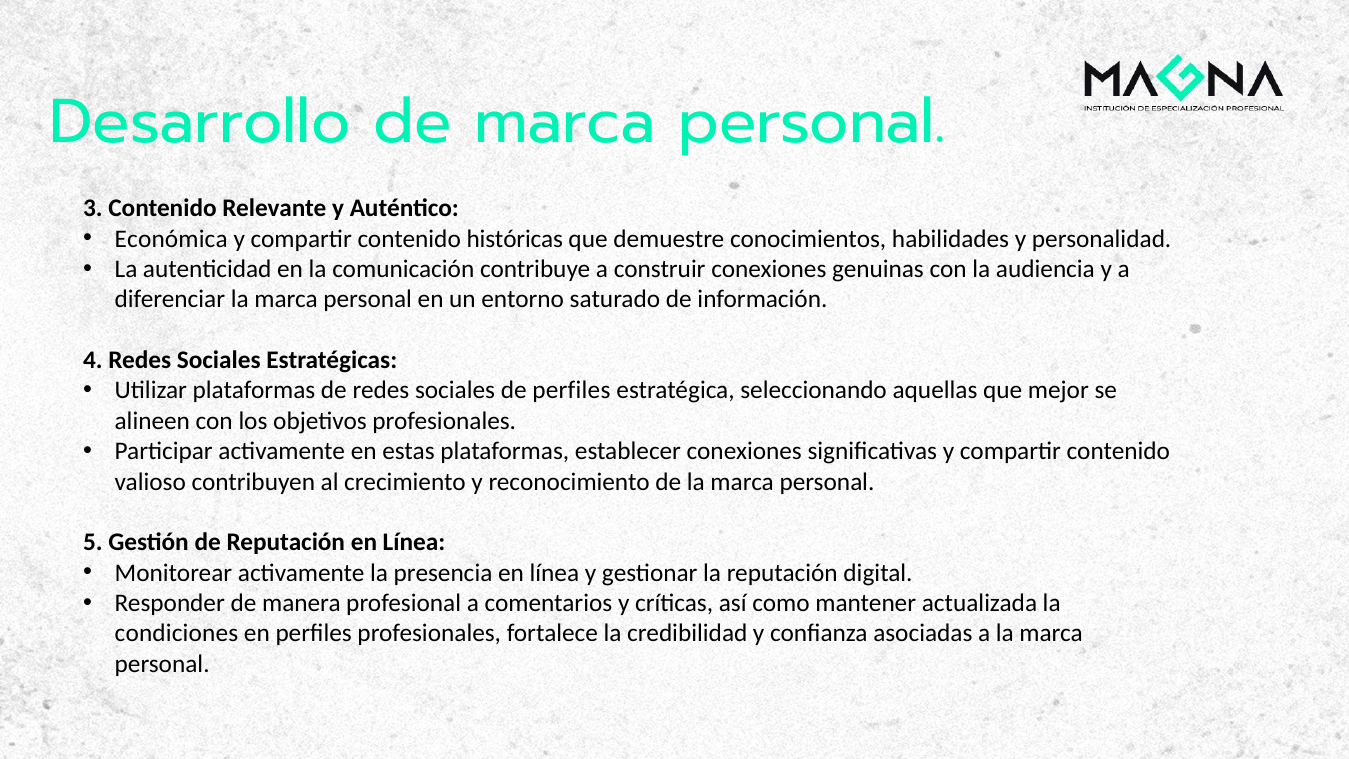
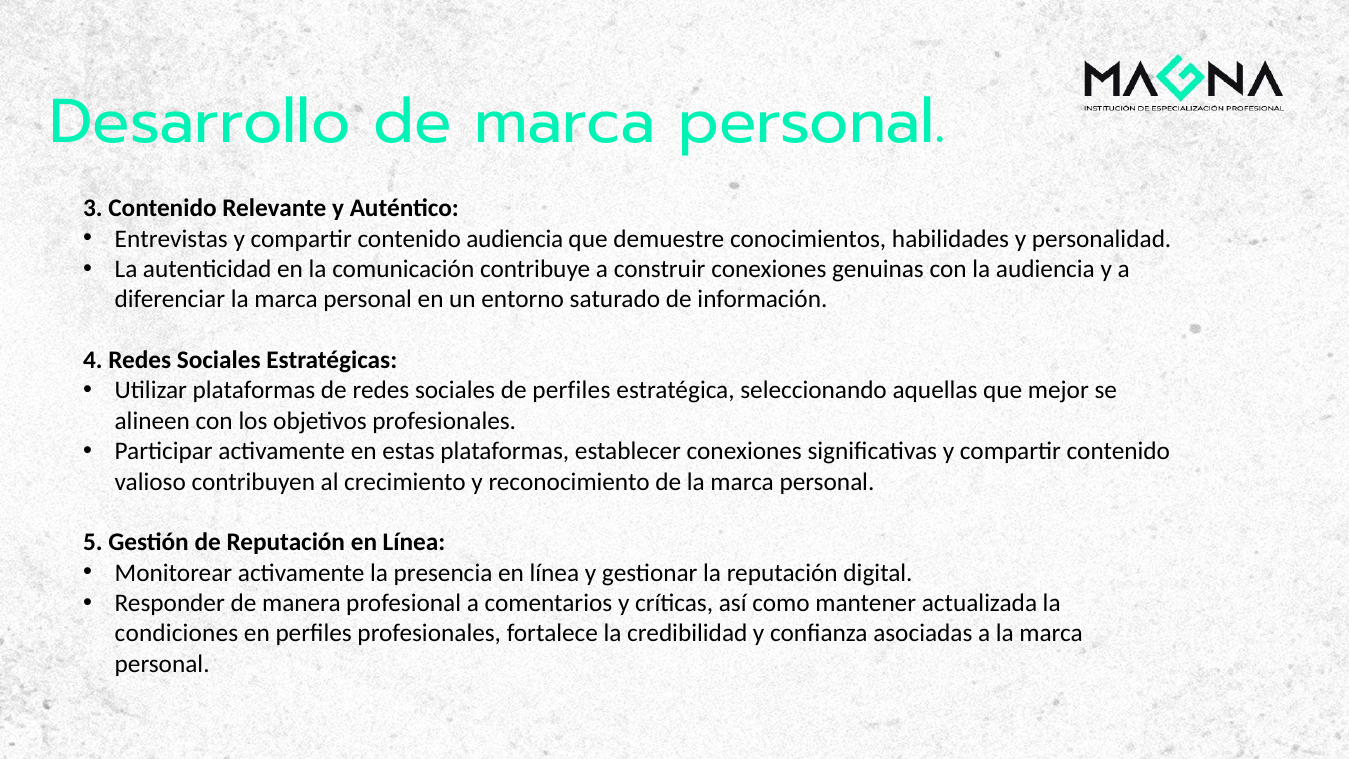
Económica: Económica -> Entrevistas (171, 239)
contenido históricas: históricas -> audiencia (515, 239)
